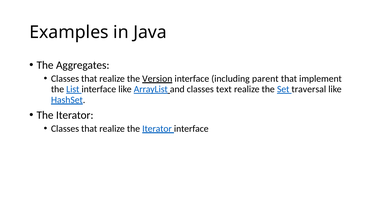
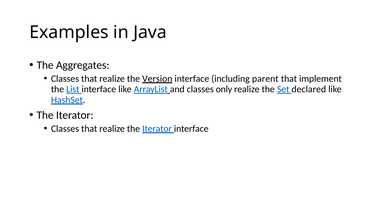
text: text -> only (224, 89)
traversal: traversal -> declared (309, 89)
